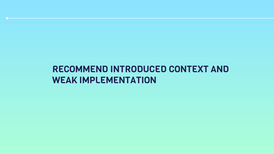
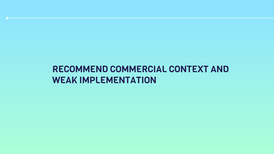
INTRODUCED: INTRODUCED -> COMMERCIAL (138, 69)
